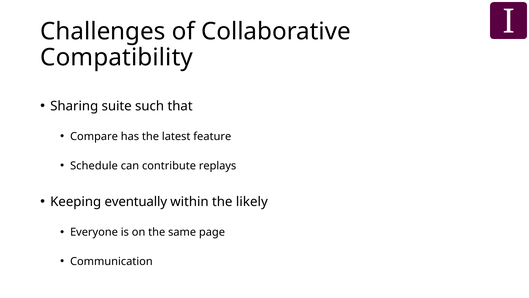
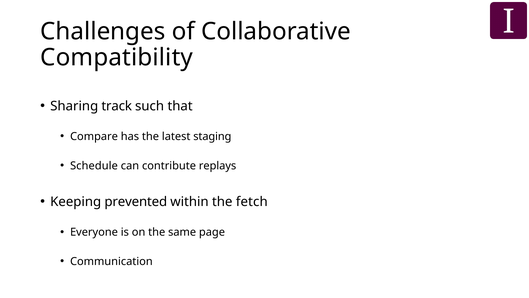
suite: suite -> track (117, 106)
feature: feature -> staging (212, 136)
eventually: eventually -> prevented (136, 202)
likely: likely -> fetch (252, 202)
